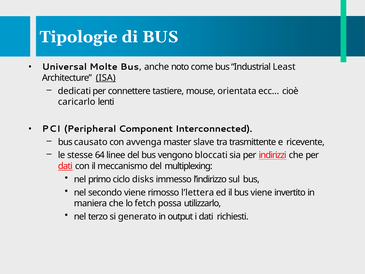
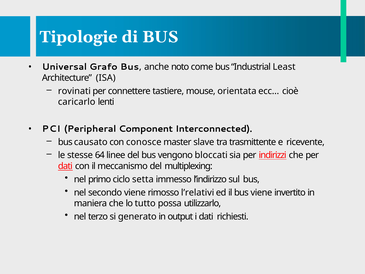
Molte: Molte -> Grafo (103, 67)
ISA underline: present -> none (106, 78)
dedicati: dedicati -> rovinati (74, 91)
avvenga: avvenga -> conosce (144, 142)
disks: disks -> setta (143, 179)
l’lettera: l’lettera -> l’relativi (198, 192)
fetch: fetch -> tutto (145, 203)
